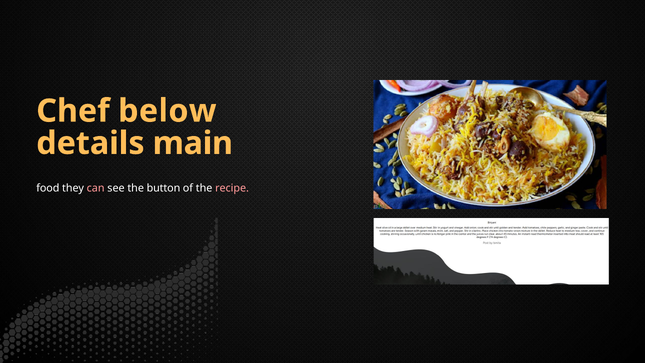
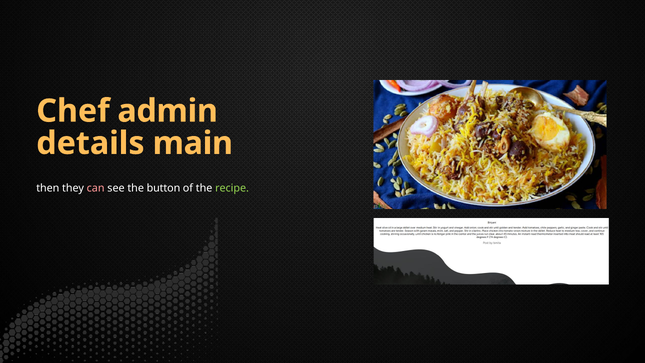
below: below -> admin (168, 111)
food: food -> then (48, 188)
recipe colour: pink -> light green (232, 188)
